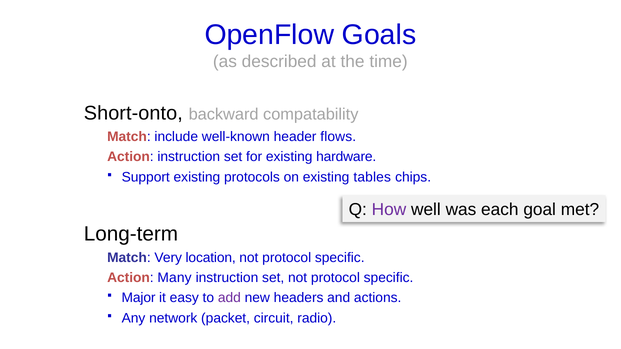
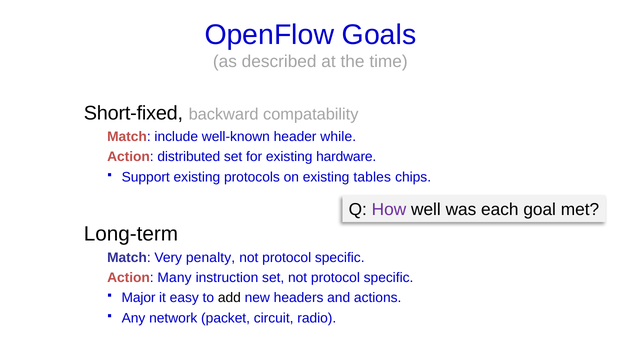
Short-onto: Short-onto -> Short-fixed (133, 113)
flows: flows -> while (338, 137)
Action instruction: instruction -> distributed (189, 157)
location: location -> penalty (211, 258)
add colour: purple -> black (229, 298)
